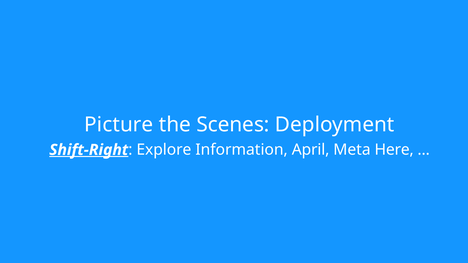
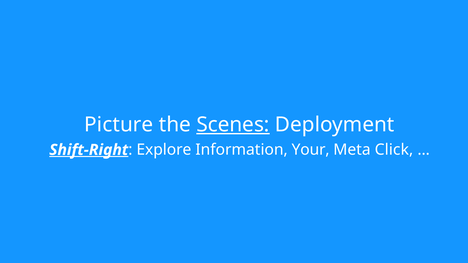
Scenes underline: none -> present (233, 125)
April: April -> Your (311, 150)
Here: Here -> Click (394, 150)
